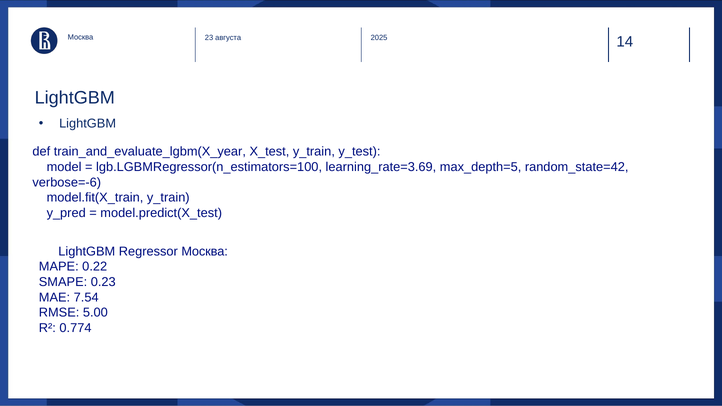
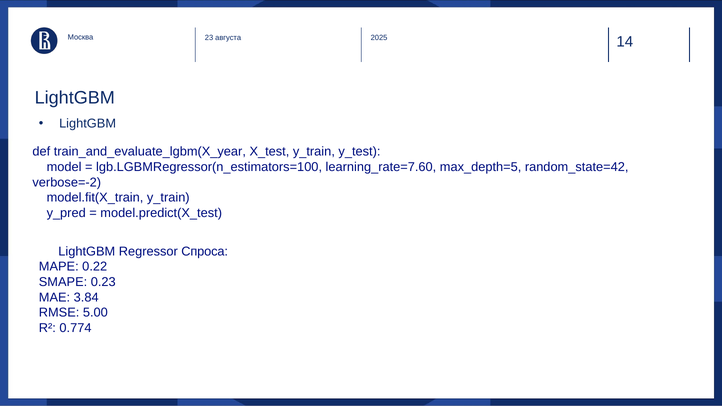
learning_rate=3.69: learning_rate=3.69 -> learning_rate=7.60 (381, 167)
verbose=-6: verbose=-6 -> verbose=-2 (67, 182)
Regressor Москва: Москва -> Спроса (205, 251)
7.54: 7.54 -> 3.84 (86, 297)
